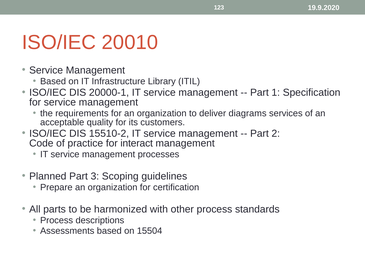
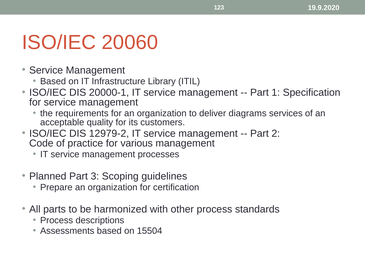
20010: 20010 -> 20060 (130, 42)
15510-2: 15510-2 -> 12979-2 (109, 133)
interact: interact -> various (137, 143)
